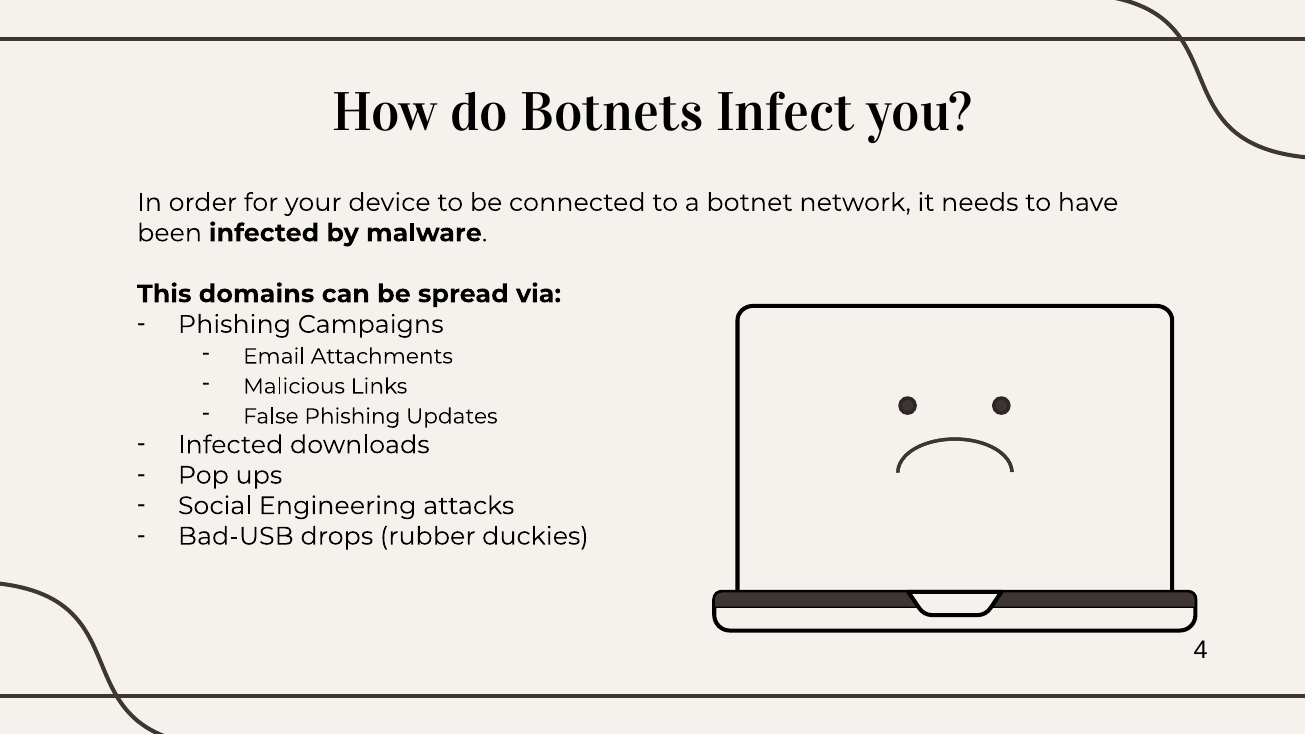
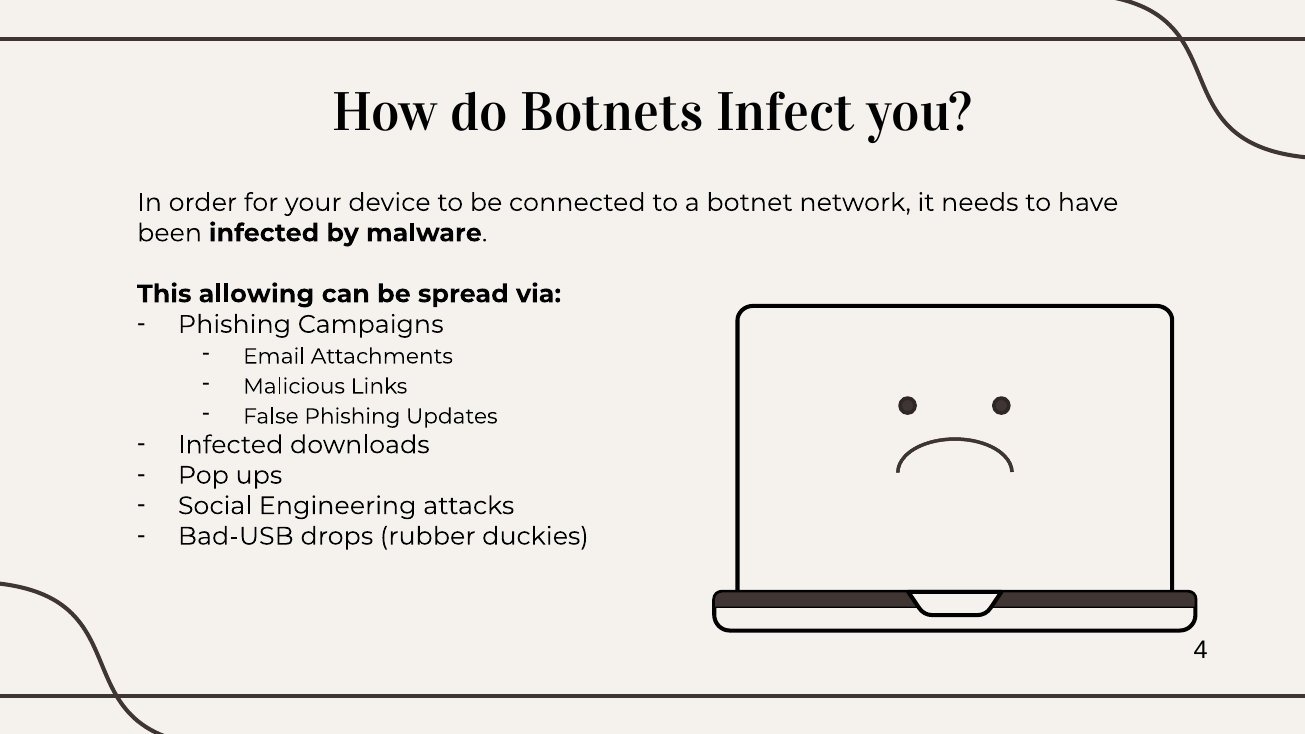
domains: domains -> allowing (256, 294)
